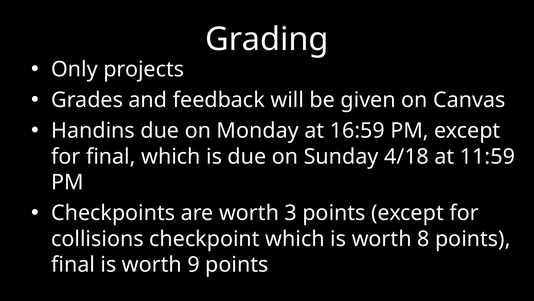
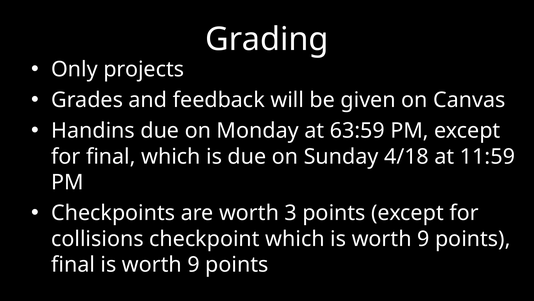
16:59: 16:59 -> 63:59 (357, 131)
which is worth 8: 8 -> 9 (423, 239)
